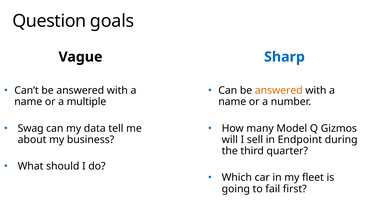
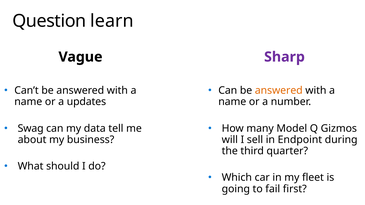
goals: goals -> learn (112, 21)
Sharp colour: blue -> purple (284, 57)
multiple: multiple -> updates (86, 102)
